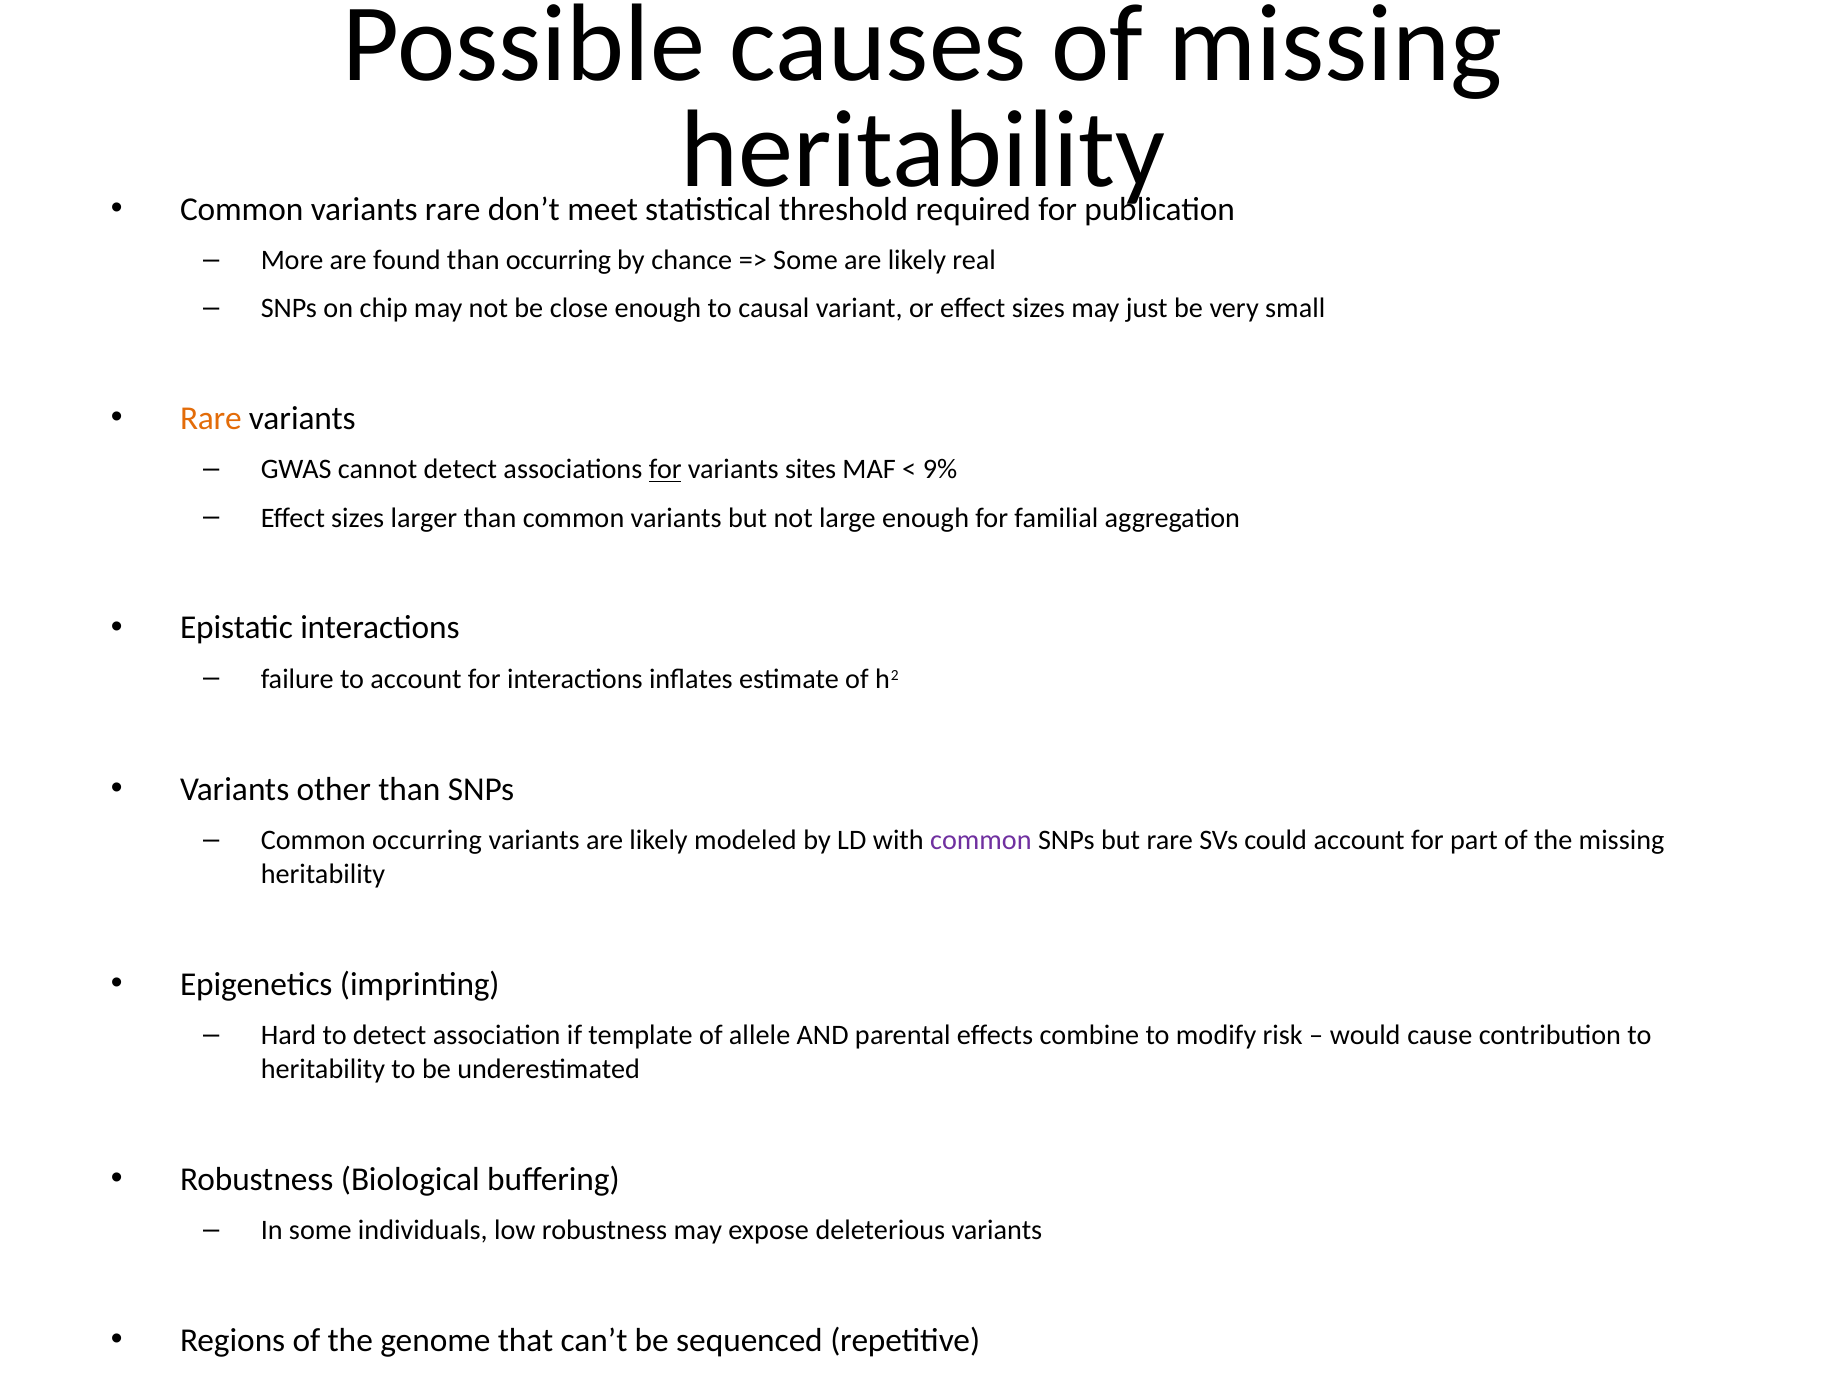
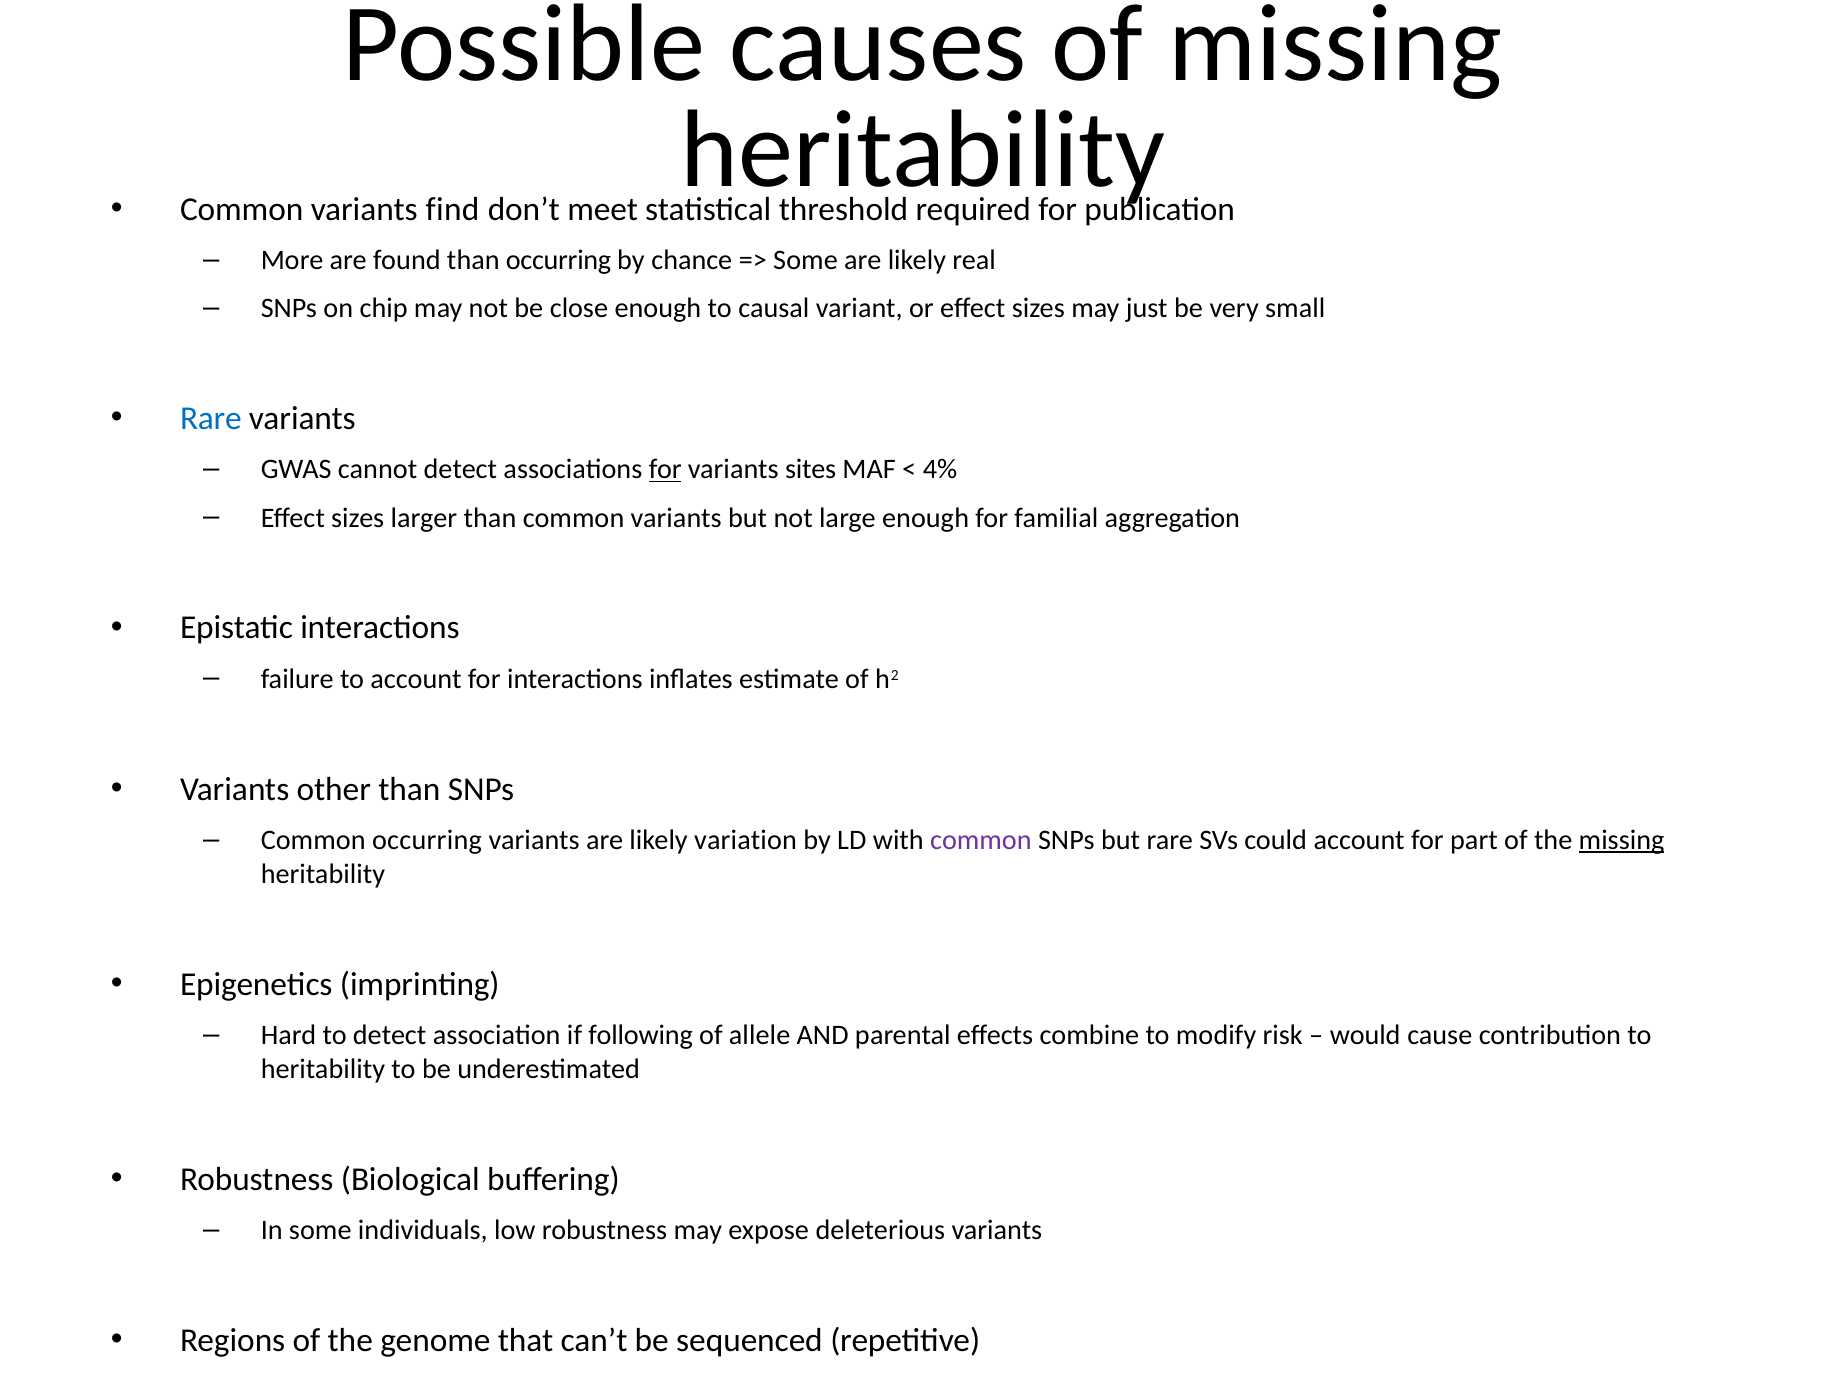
variants rare: rare -> find (452, 209)
Rare colour: orange -> blue (211, 419)
9%: 9% -> 4% (940, 470)
modeled: modeled -> variation (746, 840)
missing underline: none -> present (1622, 840)
template: template -> following (641, 1035)
